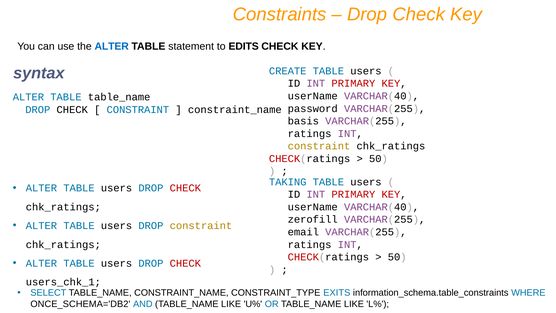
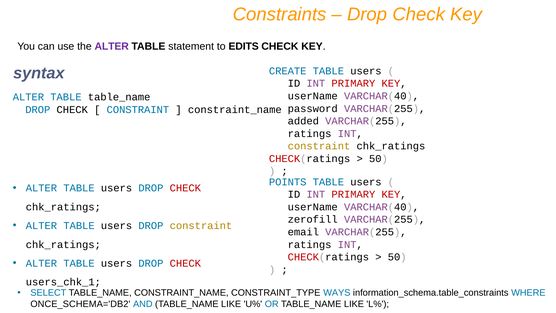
ALTER colour: blue -> purple (112, 46)
basis: basis -> added (303, 121)
TAKING: TAKING -> POINTS (288, 182)
EXITS: EXITS -> WAYS (337, 293)
